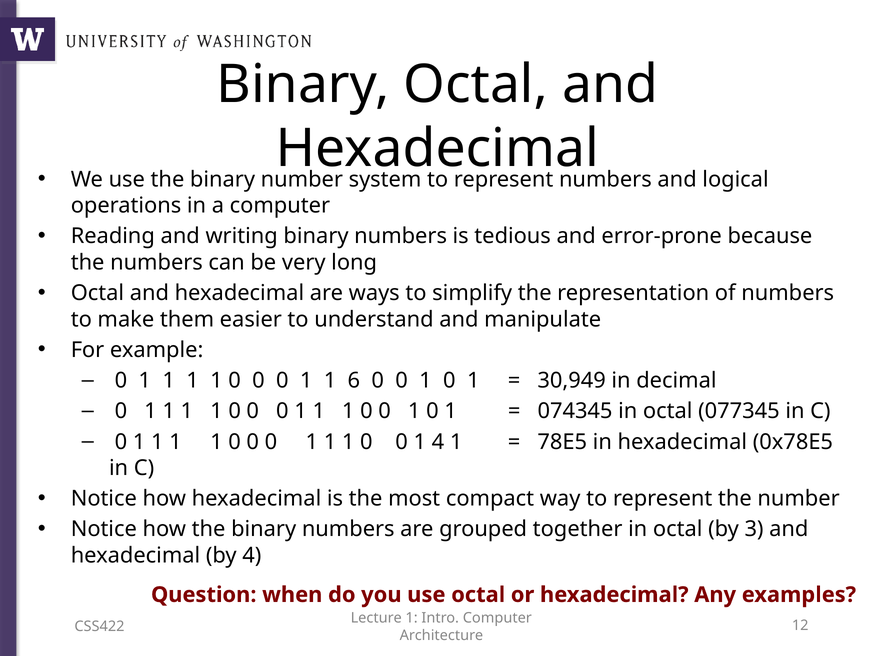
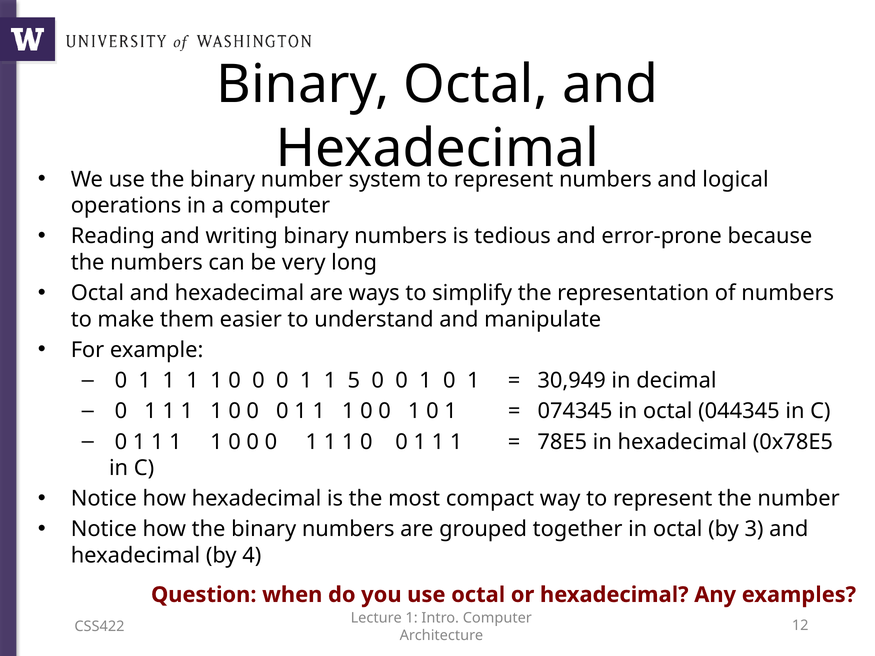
6: 6 -> 5 (354, 381)
077345: 077345 -> 044345 (739, 411)
4: 4 -> 1 (438, 442)
